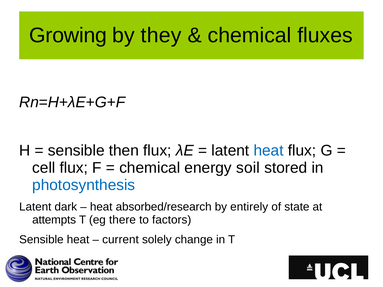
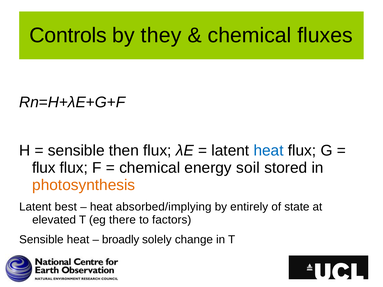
Growing: Growing -> Controls (68, 35)
cell: cell -> flux (44, 168)
photosynthesis colour: blue -> orange (84, 185)
dark: dark -> best (66, 207)
absorbed/research: absorbed/research -> absorbed/implying (164, 207)
attempts: attempts -> elevated (54, 220)
current: current -> broadly (121, 240)
